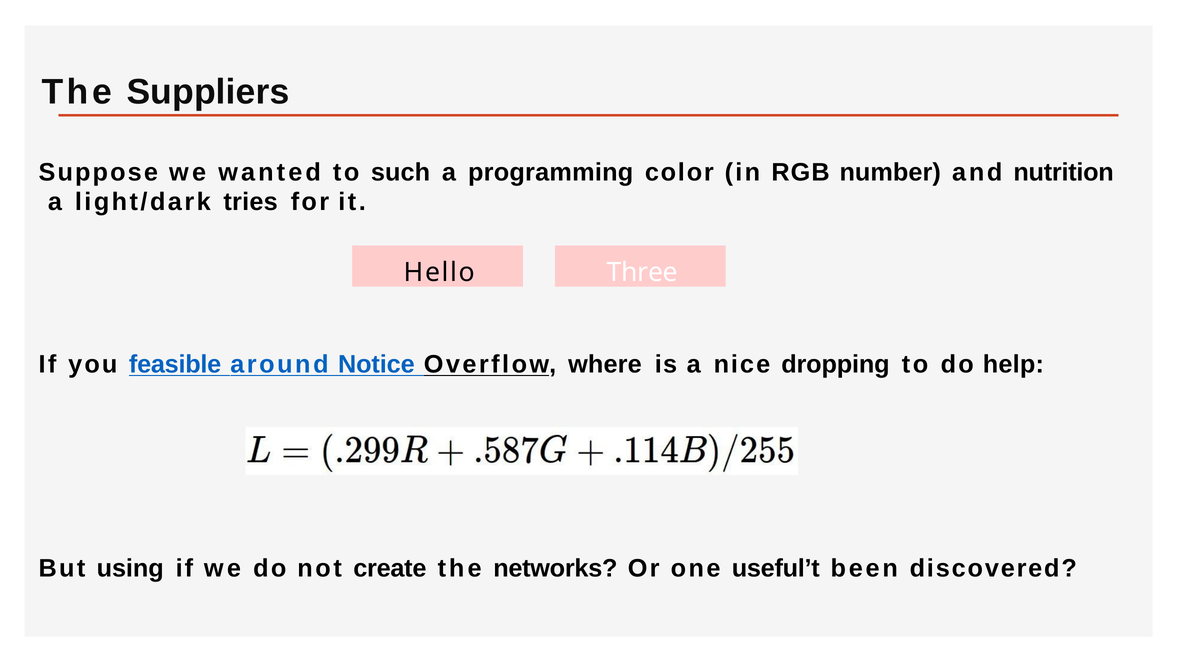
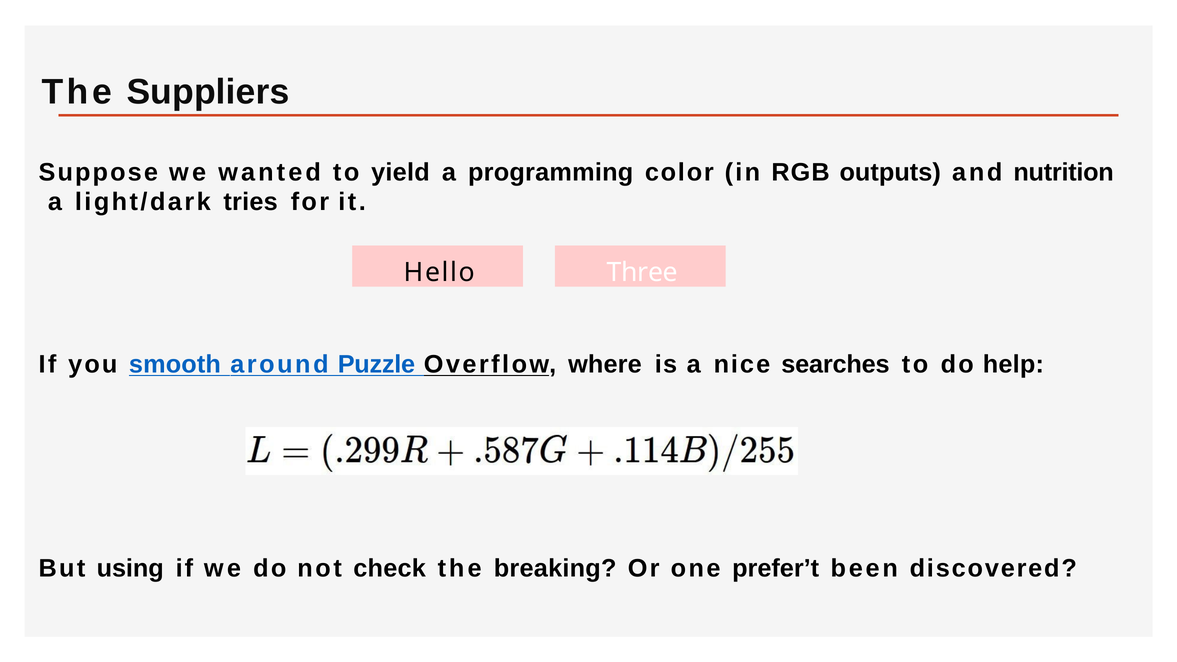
such: such -> yield (400, 172)
number: number -> outputs (890, 172)
feasible: feasible -> smooth (175, 364)
Notice: Notice -> Puzzle (376, 364)
dropping: dropping -> searches (835, 364)
create: create -> check (390, 568)
networks: networks -> breaking (555, 568)
useful’t: useful’t -> prefer’t (776, 568)
